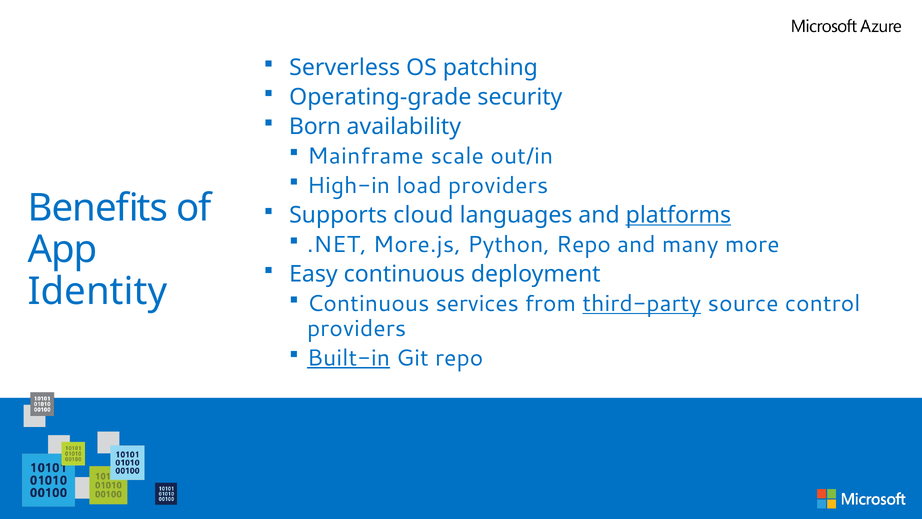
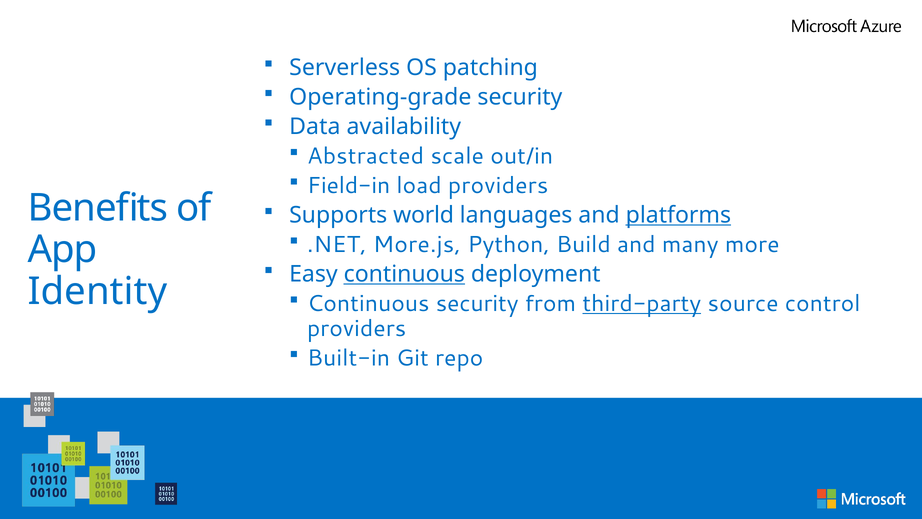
Born: Born -> Data (315, 127)
Mainframe: Mainframe -> Abstracted (366, 156)
High-in: High-in -> Field-in (349, 185)
cloud: cloud -> world (424, 215)
Python Repo: Repo -> Build (583, 244)
continuous underline: none -> present (404, 274)
Continuous services: services -> security (477, 303)
Built-in underline: present -> none (349, 358)
